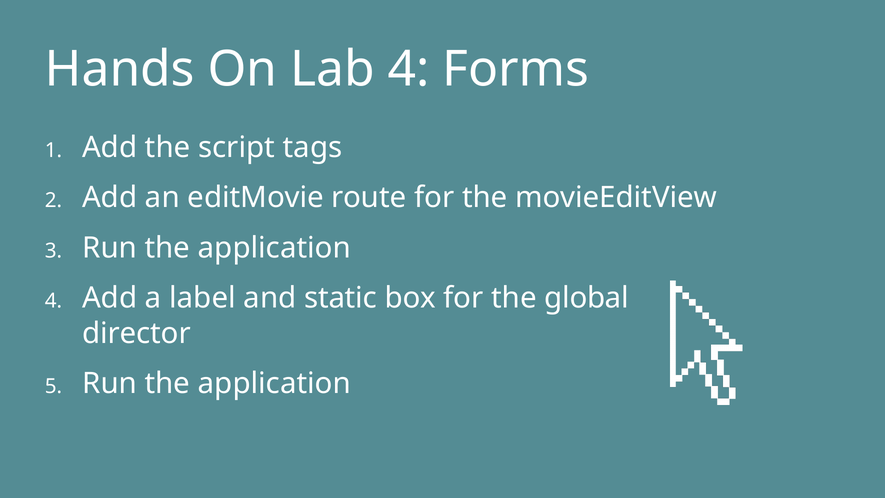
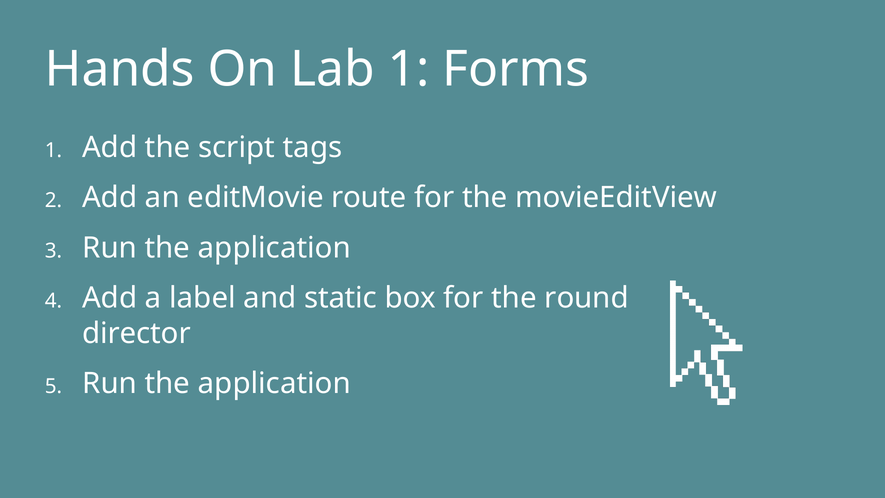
Lab 4: 4 -> 1 (409, 69)
global: global -> round (587, 298)
